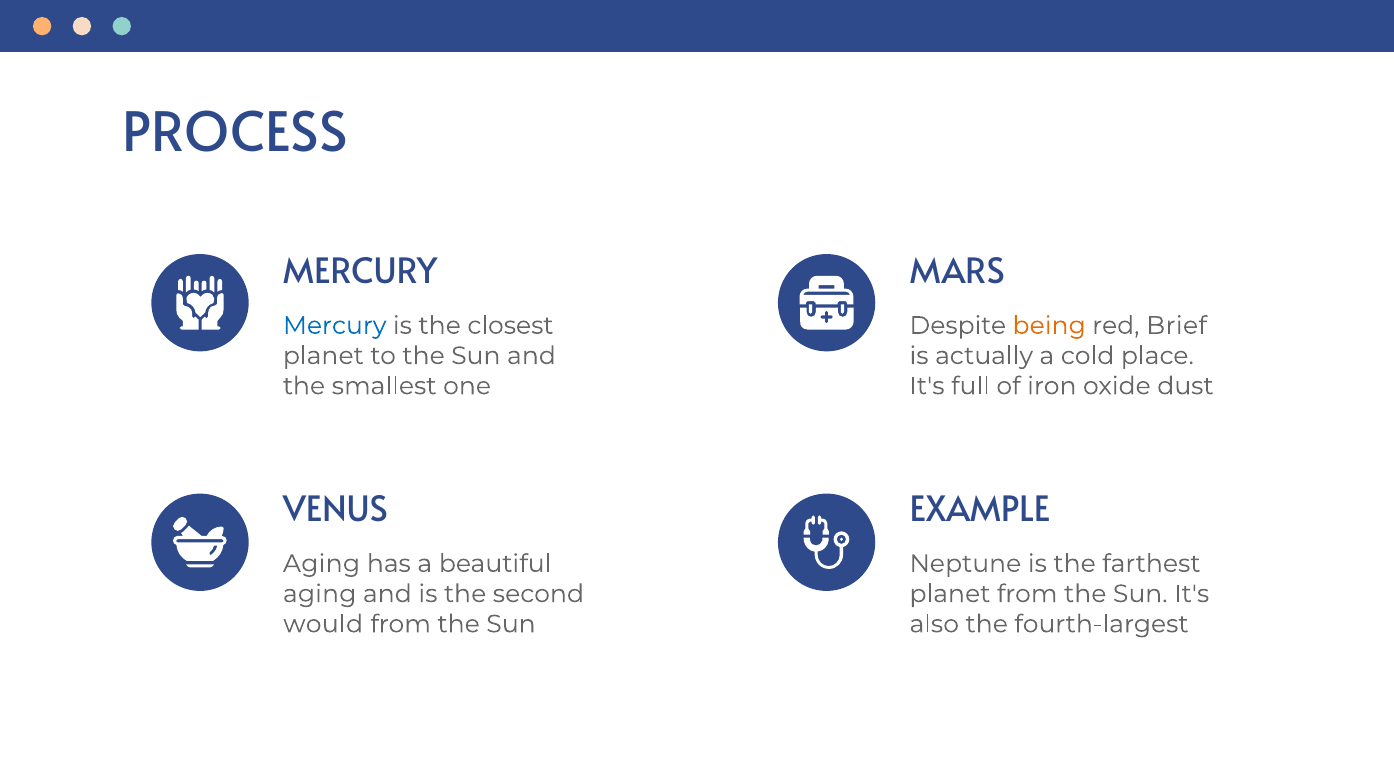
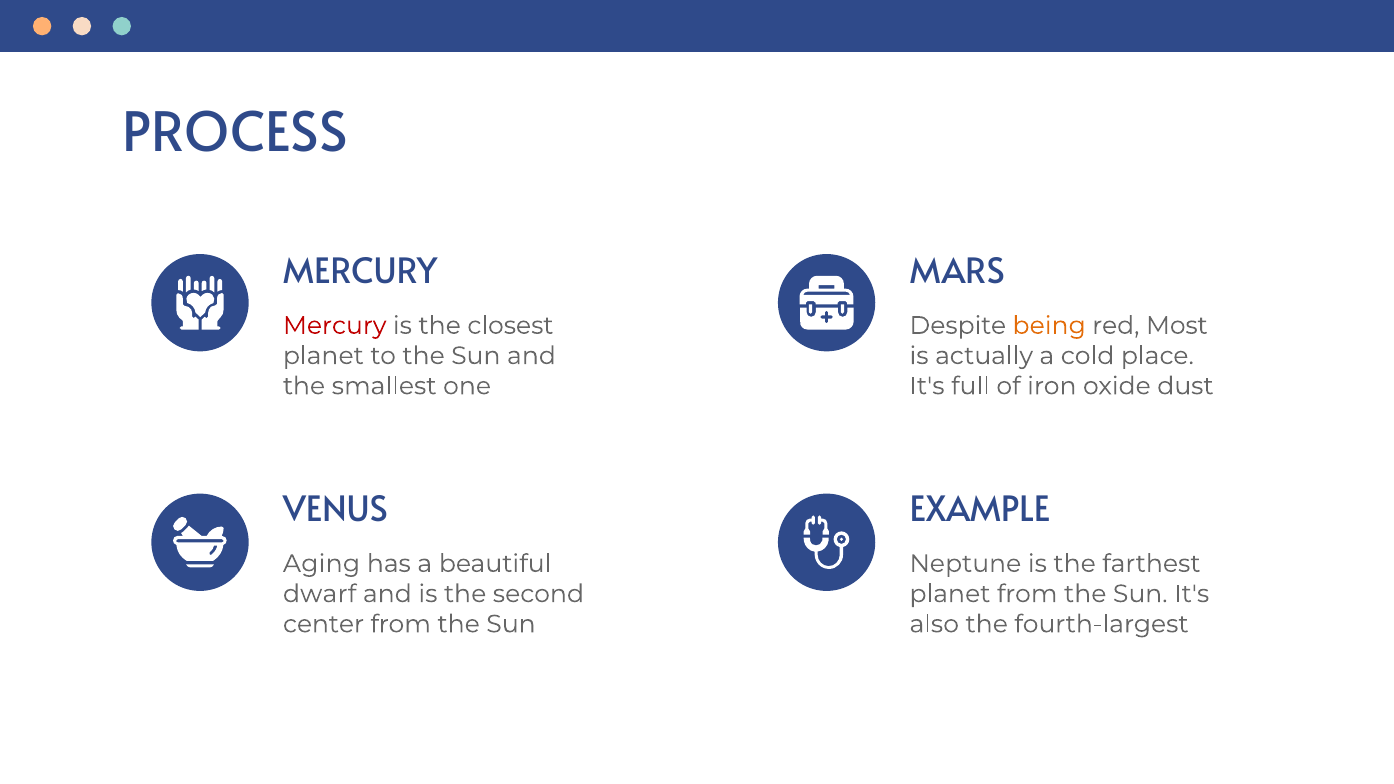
Mercury colour: blue -> red (335, 326)
Brief: Brief -> Most (1177, 326)
aging: aging -> dwarf (320, 594)
would: would -> center (323, 624)
